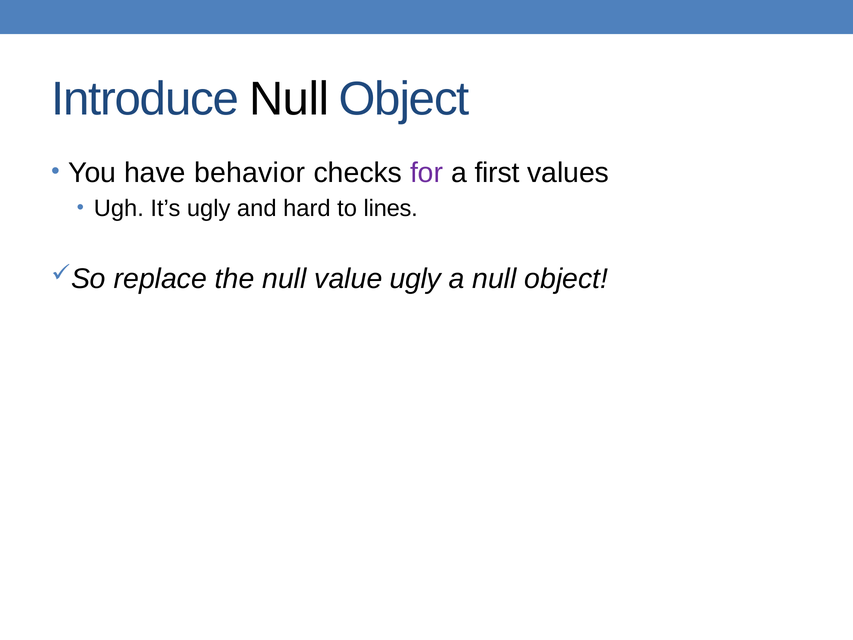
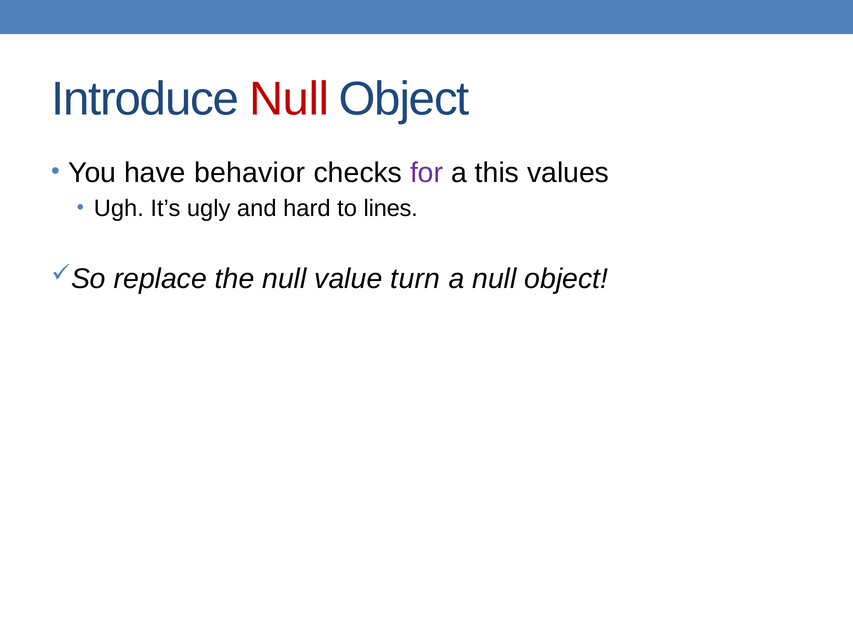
Null colour: black -> red (289, 99)
first: first -> this (497, 173)
value ugly: ugly -> turn (415, 279)
